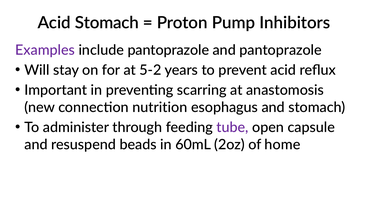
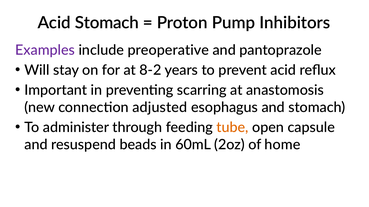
include pantoprazole: pantoprazole -> preoperative (168, 50)
5-2: 5-2 -> 8-2 (150, 70)
nutrition: nutrition -> adjusted (160, 108)
tube colour: purple -> orange (232, 128)
